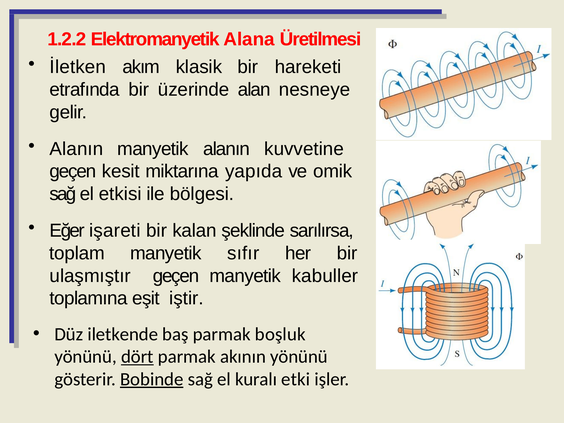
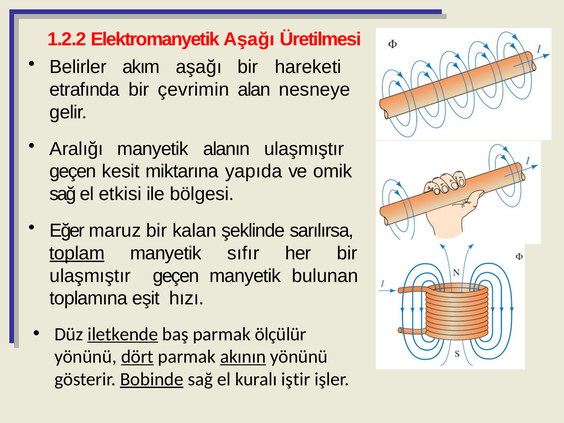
Elektromanyetik Alana: Alana -> Aşağı (249, 39)
İletken: İletken -> Belirler (78, 67)
akım klasik: klasik -> aşağı (199, 67)
üzerinde: üzerinde -> çevrimin (194, 90)
Alanın: Alanın -> Aralığı (77, 149)
alanın kuvvetine: kuvvetine -> ulaşmıştır (304, 149)
işareti: işareti -> maruz (115, 231)
toplam underline: none -> present (77, 253)
kabuller: kabuller -> bulunan (325, 276)
iştir: iştir -> hızı (187, 298)
iletkende underline: none -> present (123, 334)
boşluk: boşluk -> ölçülür (281, 334)
akının underline: none -> present (243, 357)
etki: etki -> iştir (296, 379)
